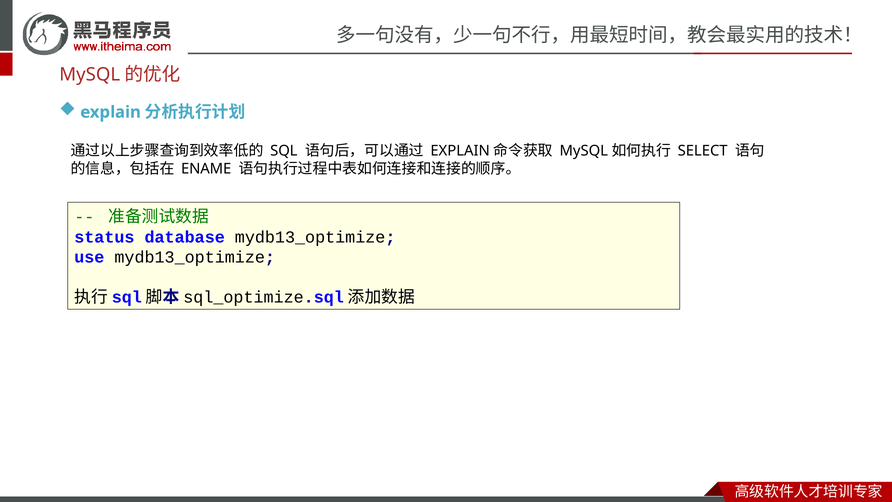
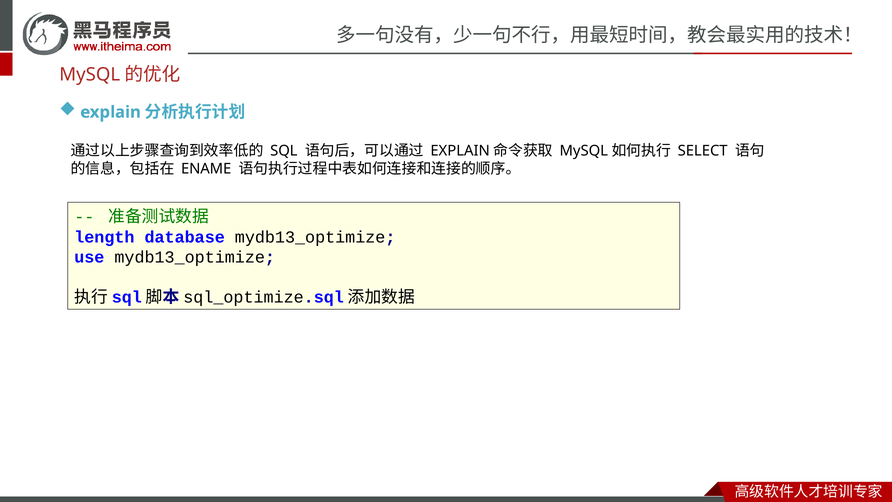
status: status -> length (104, 237)
